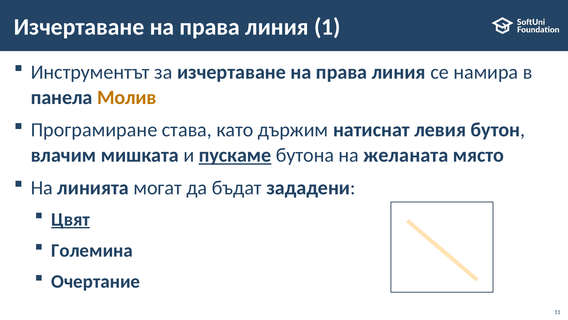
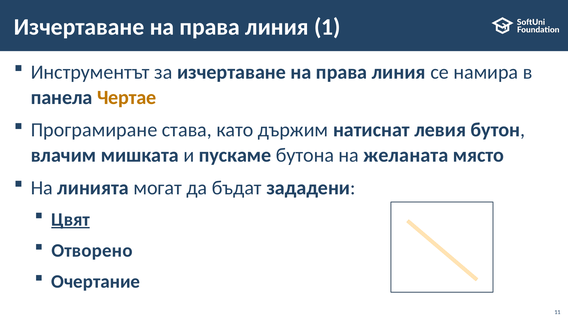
Молив: Молив -> Чертае (127, 97)
пускаме underline: present -> none (235, 155)
Големина: Големина -> Отворено (92, 250)
